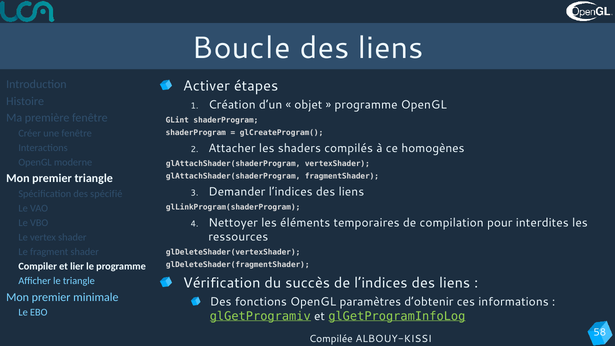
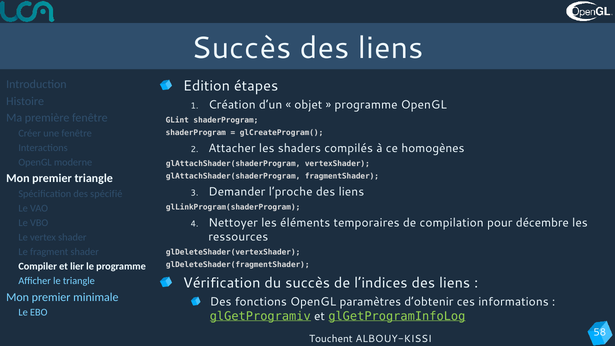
Boucle: Boucle -> Succès (241, 48)
Activer: Activer -> Edition (206, 86)
Demander l’indices: l’indices -> l’proche (291, 192)
interdites: interdites -> décembre (542, 223)
Compilée: Compilée -> Touchent (331, 339)
